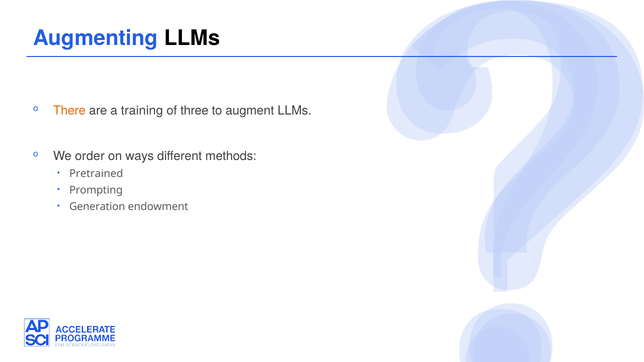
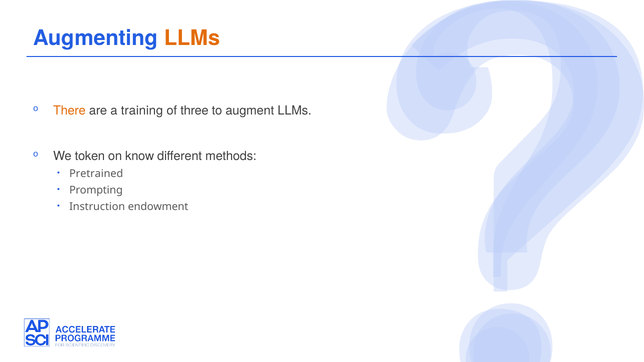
LLMs colour: black -> orange (192, 38)
order: order -> token (90, 156)
ways: ways -> know (140, 156)
Generation: Generation -> Instruction (97, 207)
